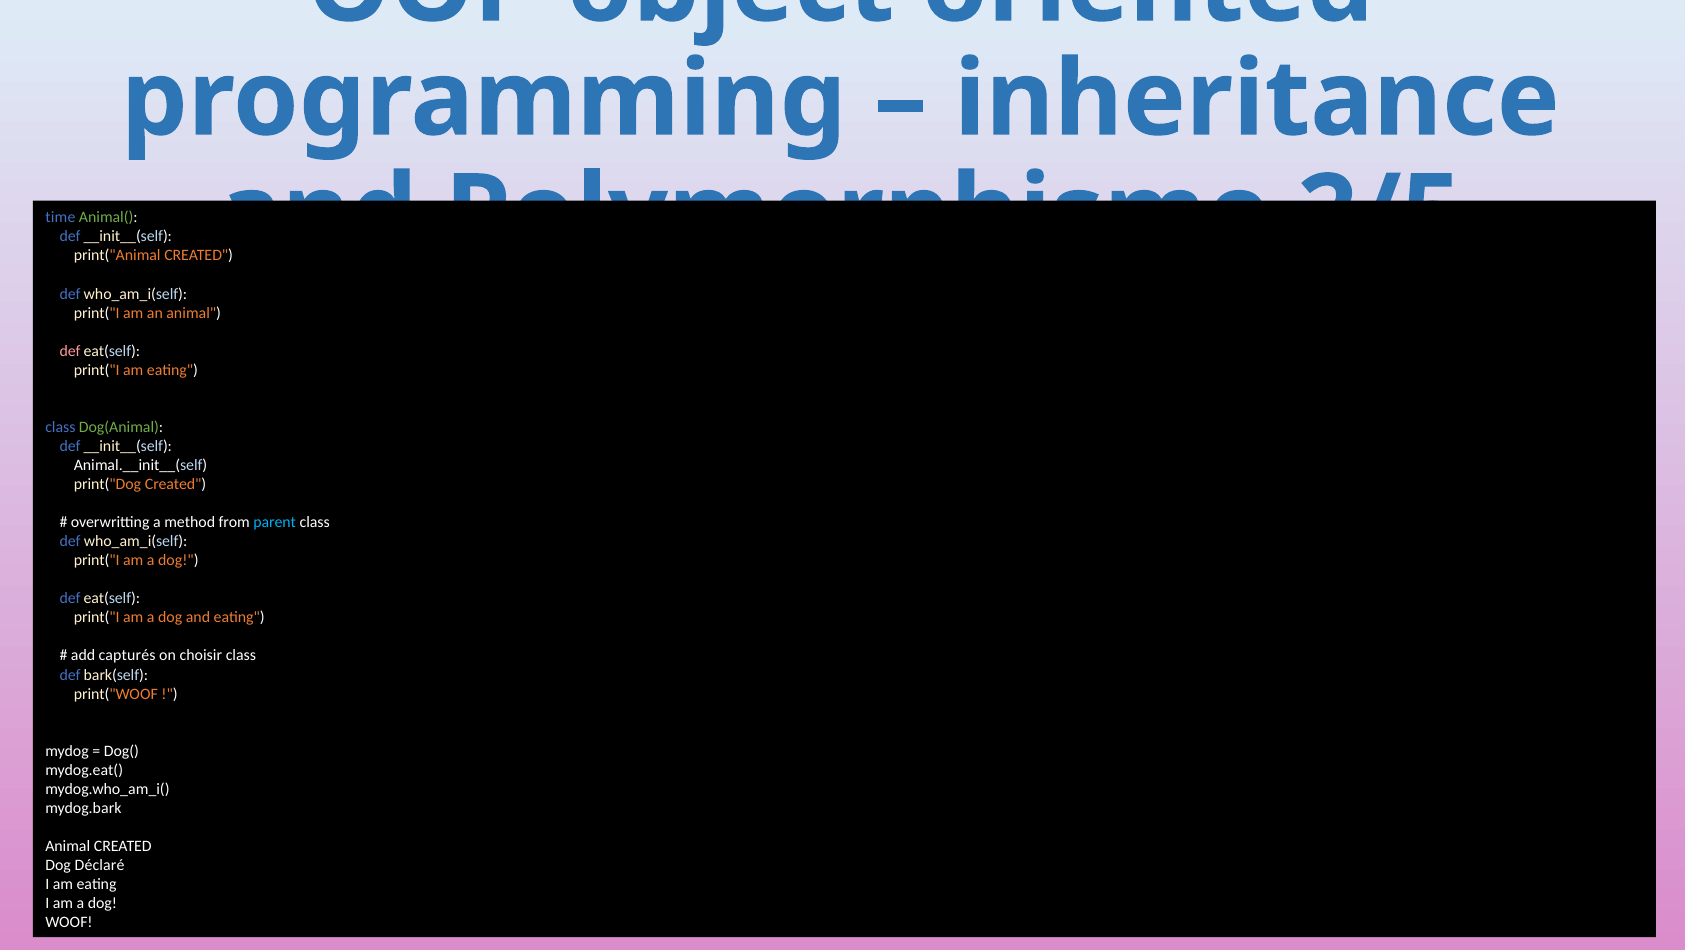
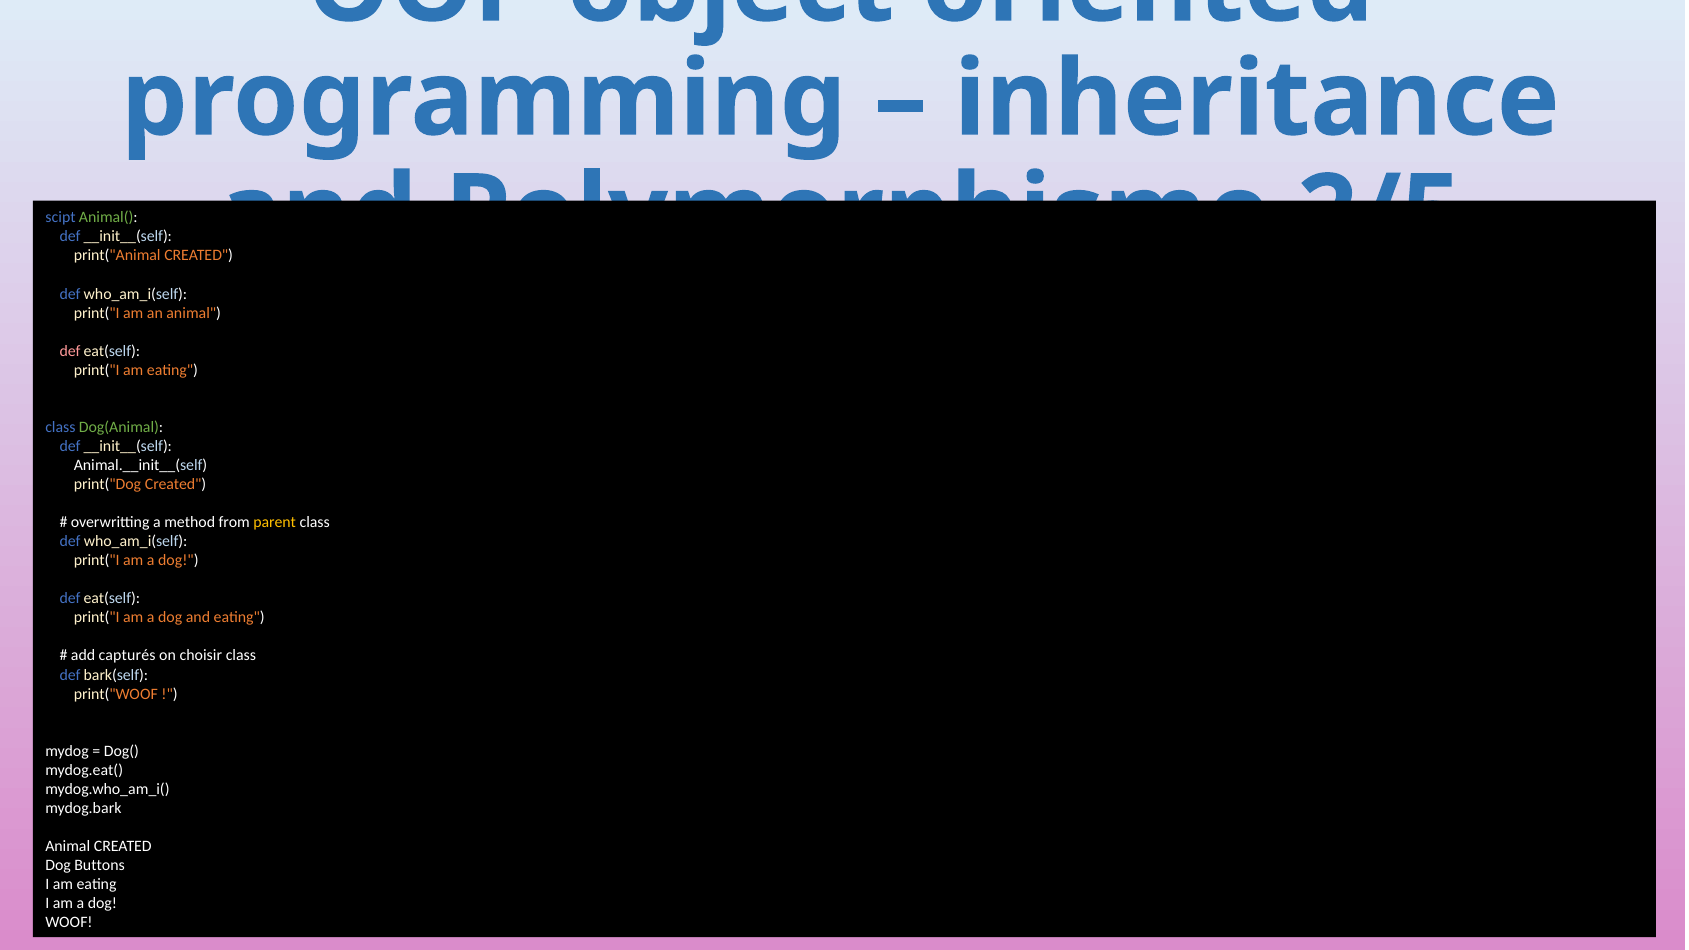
time: time -> scipt (61, 218)
parent colour: light blue -> yellow (275, 522)
Déclaré: Déclaré -> Buttons (100, 865)
